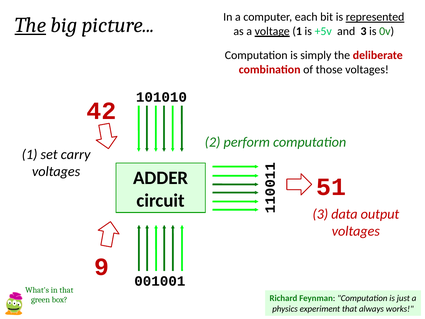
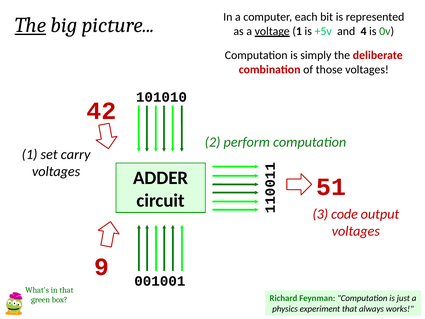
represented underline: present -> none (375, 17)
and 3: 3 -> 4 (364, 31)
data: data -> code (344, 214)
